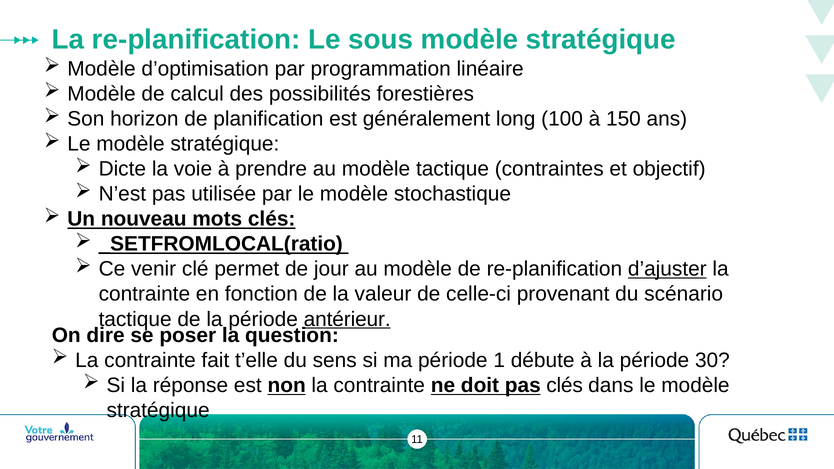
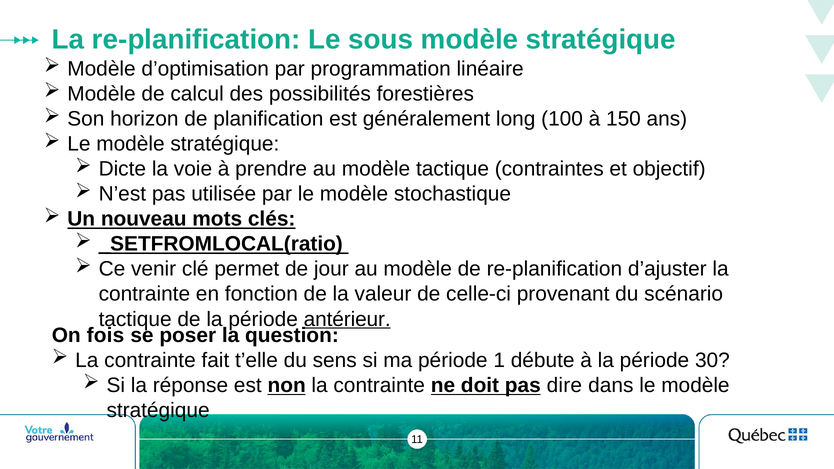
d’ajuster underline: present -> none (667, 269)
dire: dire -> fois (105, 335)
pas clés: clés -> dire (564, 385)
